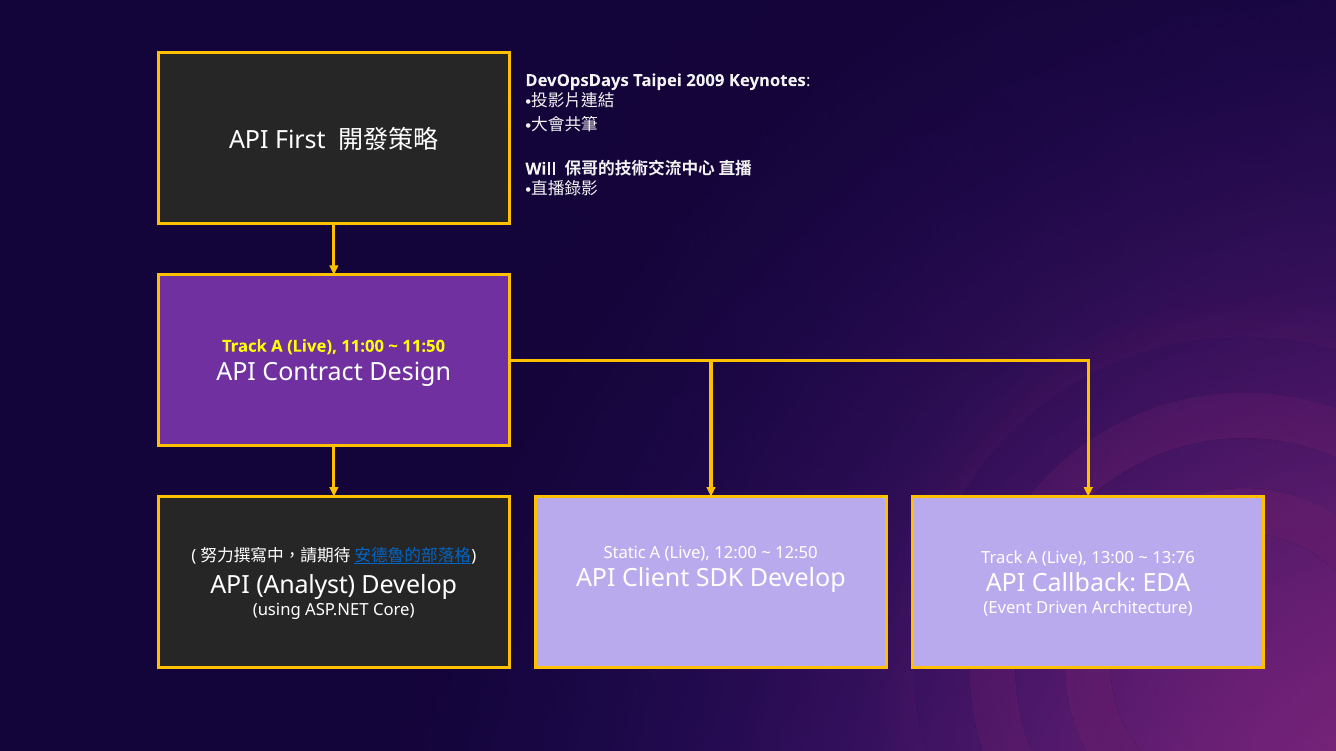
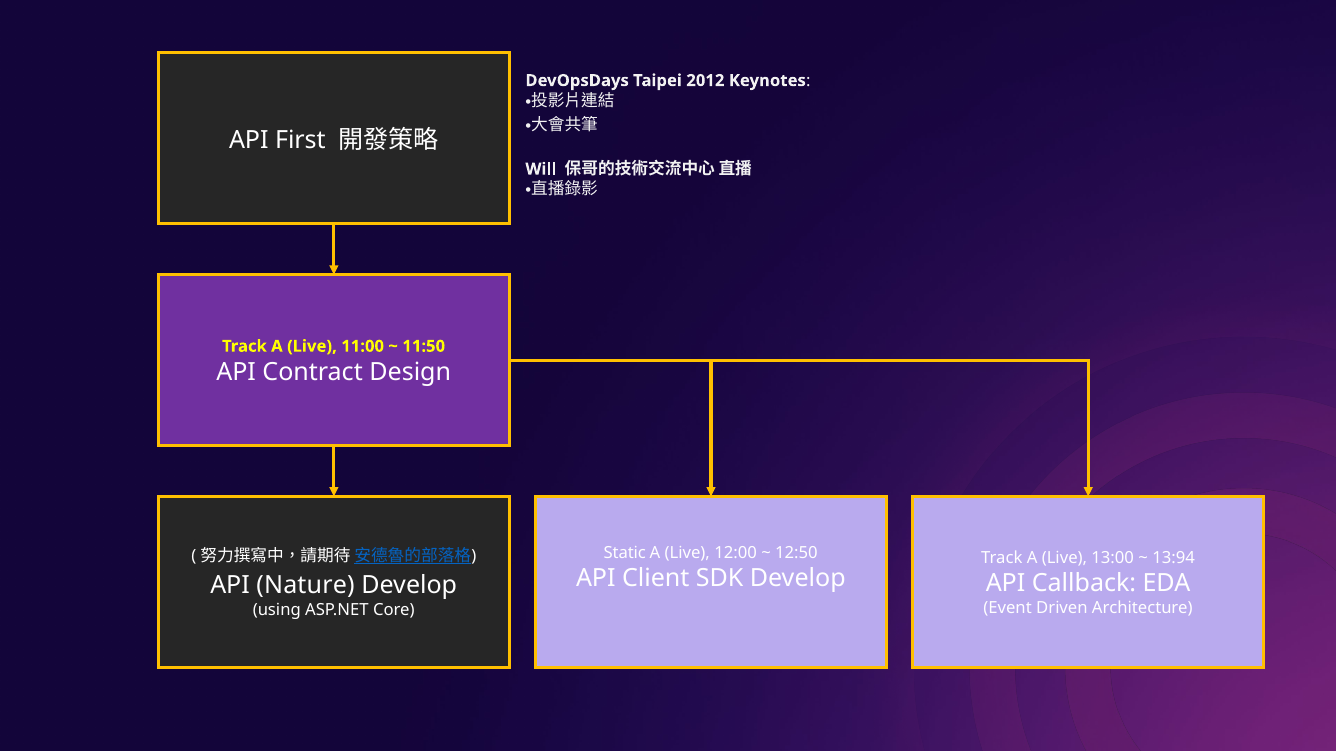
2009: 2009 -> 2012 (705, 81)
13:76: 13:76 -> 13:94 (1174, 558)
Analyst: Analyst -> Nature (306, 586)
